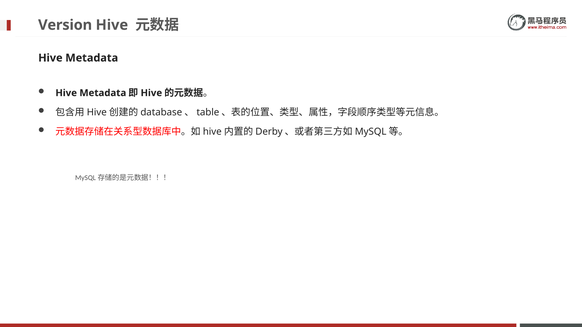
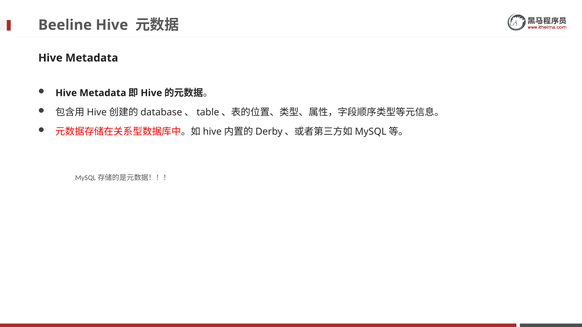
Version: Version -> Beeline (65, 25)
